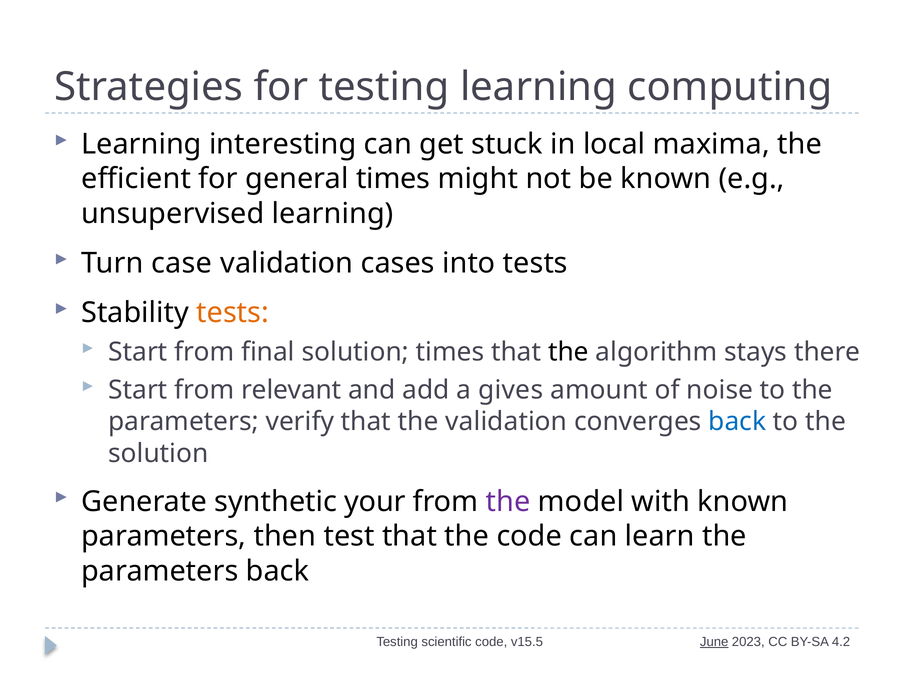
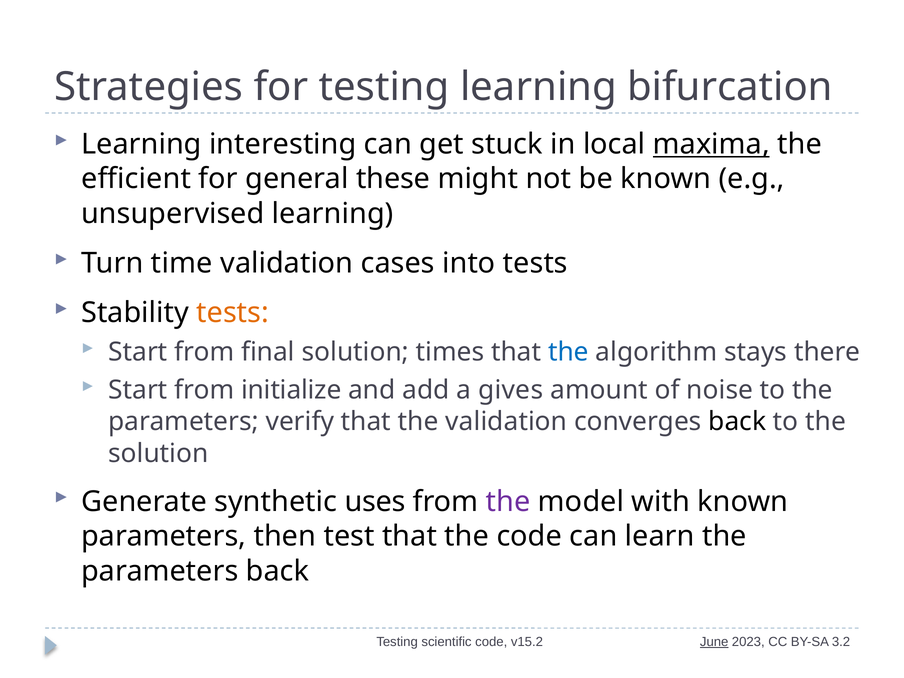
computing: computing -> bifurcation (730, 87)
maxima underline: none -> present (711, 144)
general times: times -> these (393, 179)
case: case -> time (182, 263)
the colour: black -> blue (568, 352)
relevant: relevant -> initialize (291, 390)
back colour: blue -> black (737, 422)
your: your -> uses (375, 502)
v15.5: v15.5 -> v15.2 (527, 642)
4.2: 4.2 -> 3.2 (841, 642)
